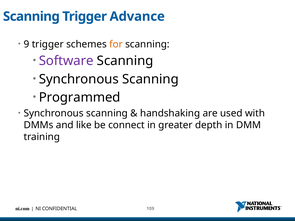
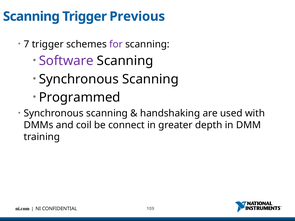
Advance: Advance -> Previous (137, 16)
9: 9 -> 7 (27, 44)
for colour: orange -> purple (116, 44)
like: like -> coil (84, 125)
